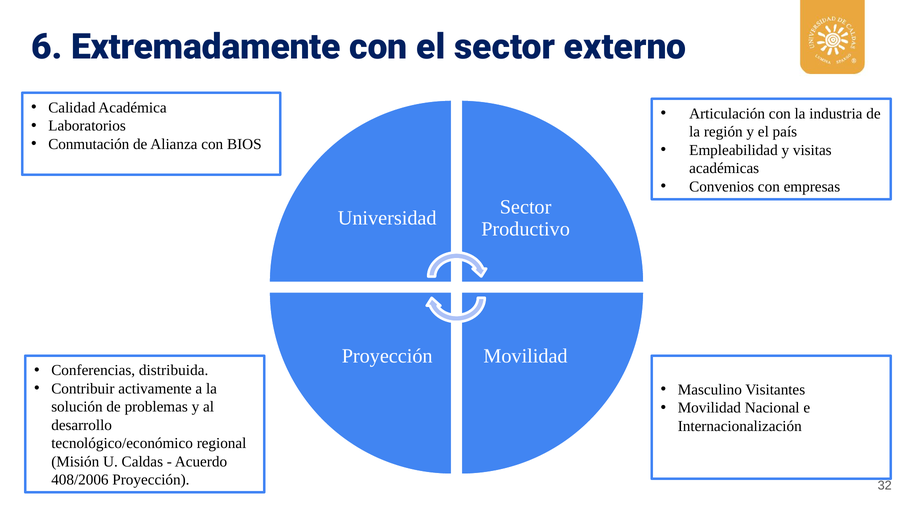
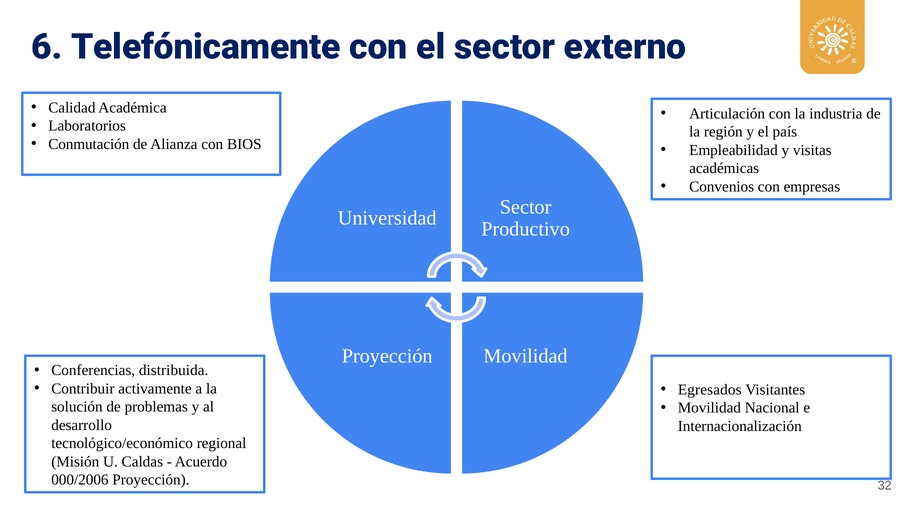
Extremadamente: Extremadamente -> Telefónicamente (206, 47)
Masculino: Masculino -> Egresados (710, 390)
408/2006: 408/2006 -> 000/2006 (80, 480)
